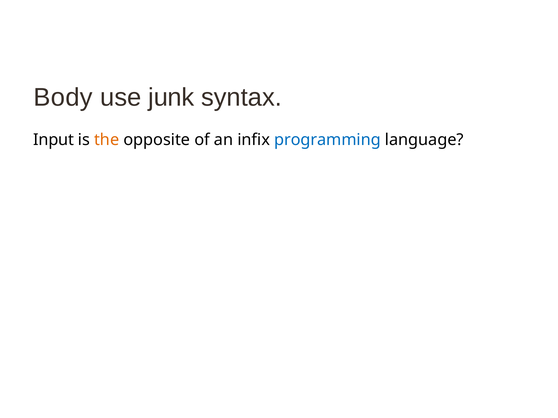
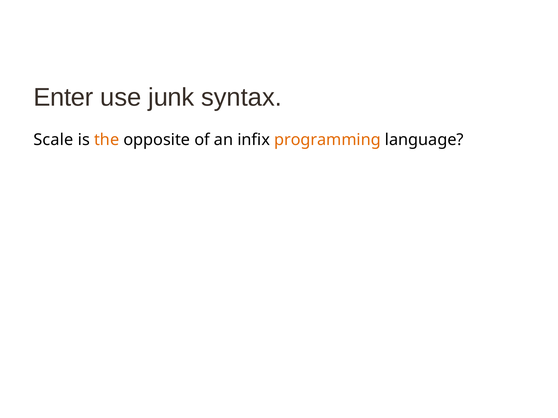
Body: Body -> Enter (63, 98)
Input: Input -> Scale (53, 140)
programming colour: blue -> orange (327, 140)
